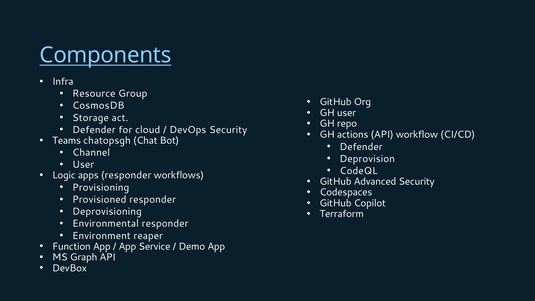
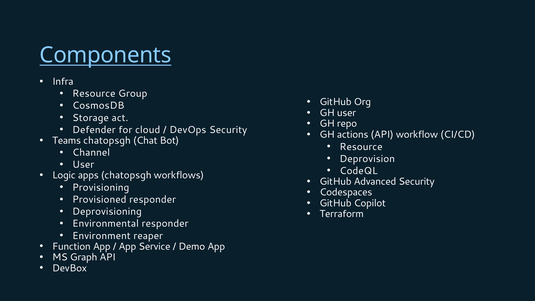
Defender: Defender -> Resource (361, 147)
apps responder: responder -> chatopsgh (126, 175)
